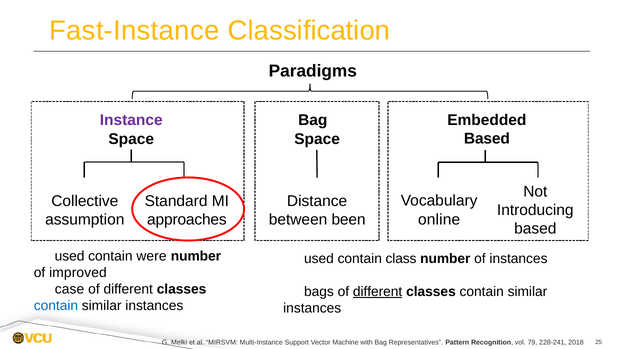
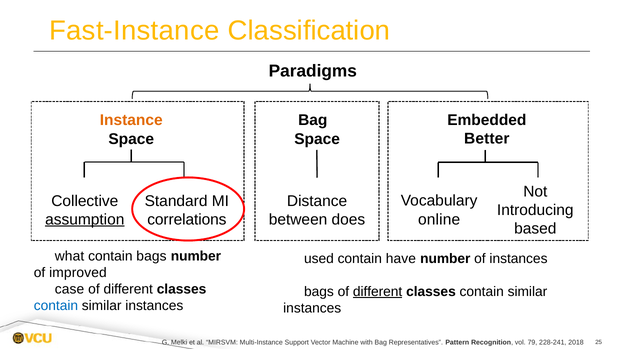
Instance colour: purple -> orange (131, 120)
Based: Based -> Better (487, 139)
assumption underline: none -> present (85, 219)
approaches: approaches -> correlations (187, 219)
been: been -> does (348, 219)
used: used -> what (70, 256)
contain were: were -> bags (151, 256)
class: class -> have (401, 258)
